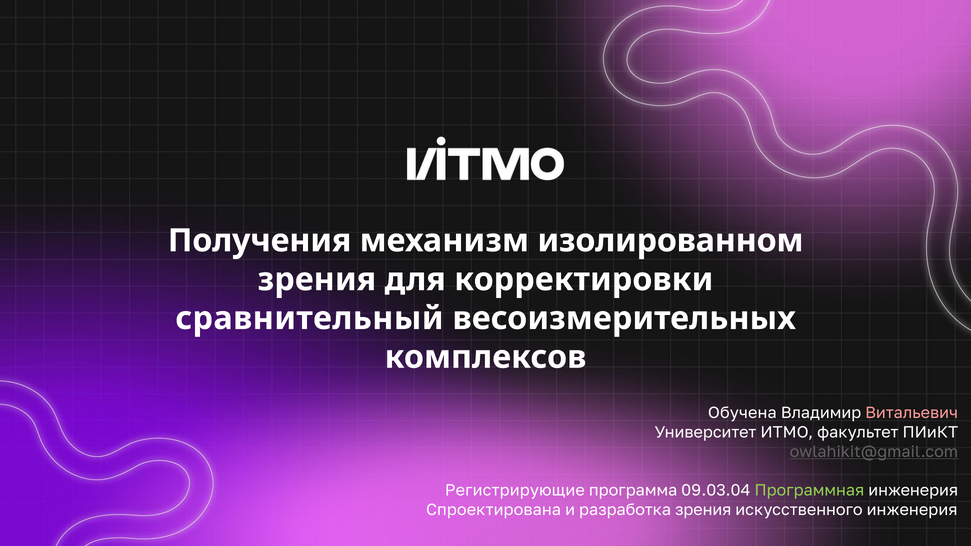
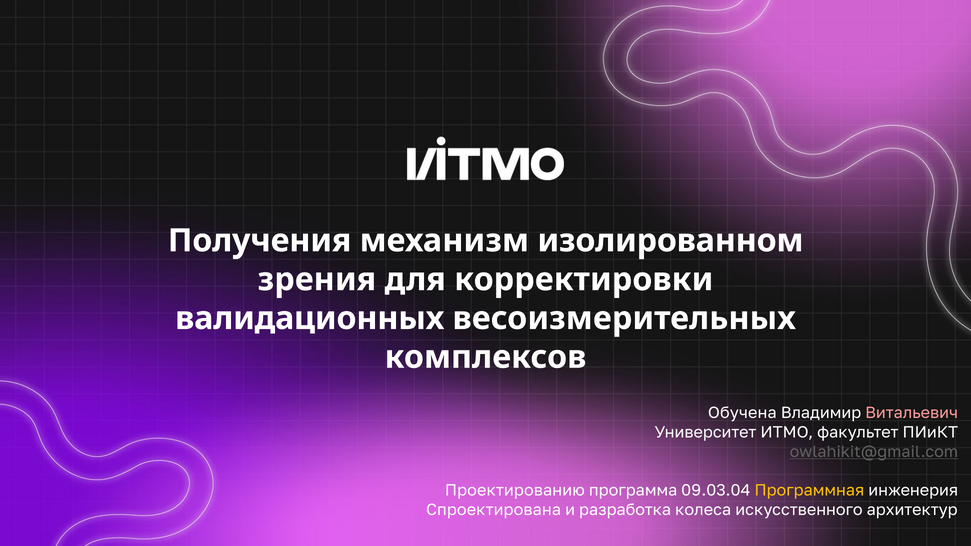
сравнительный: сравнительный -> валидационных (310, 318)
Регистрирующие: Регистрирующие -> Проектированию (515, 491)
Программная colour: light green -> yellow (809, 491)
разработка зрения: зрения -> колеса (703, 510)
искусственного инженерия: инженерия -> архитектур (912, 510)
